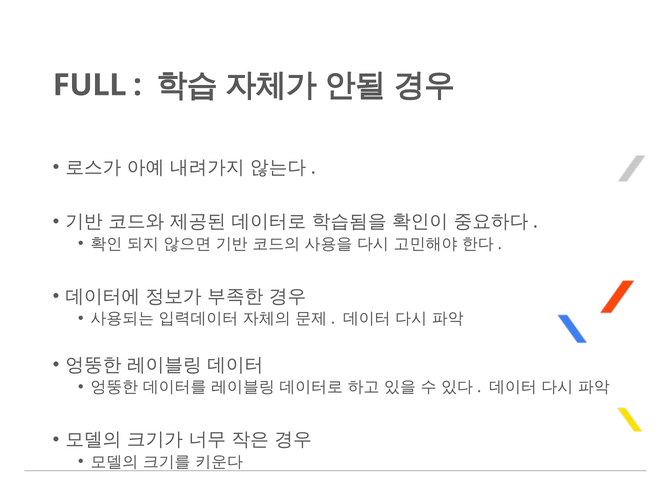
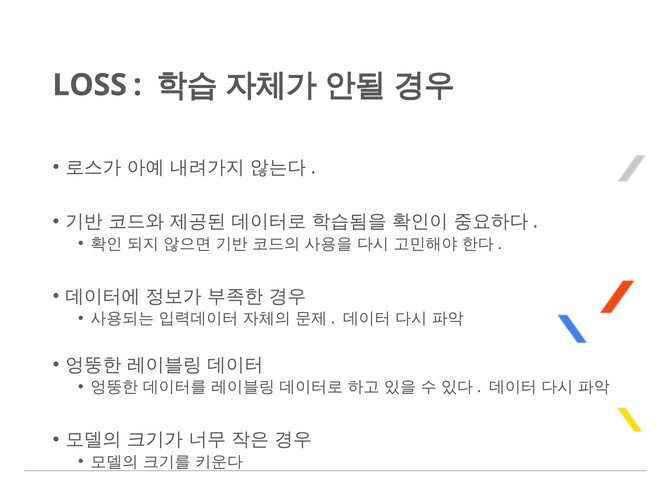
FULL: FULL -> LOSS (90, 85)
